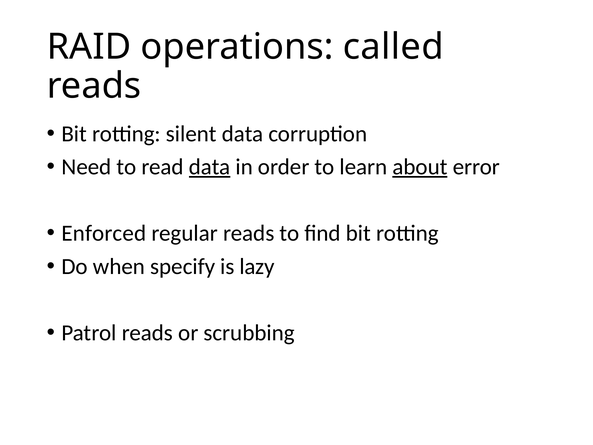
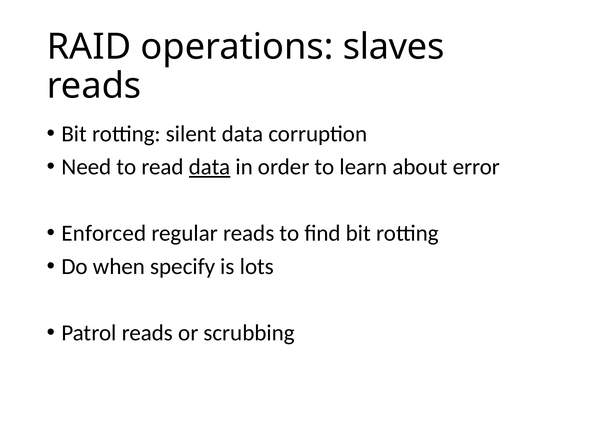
called: called -> slaves (394, 47)
about underline: present -> none (420, 167)
lazy: lazy -> lots (257, 266)
